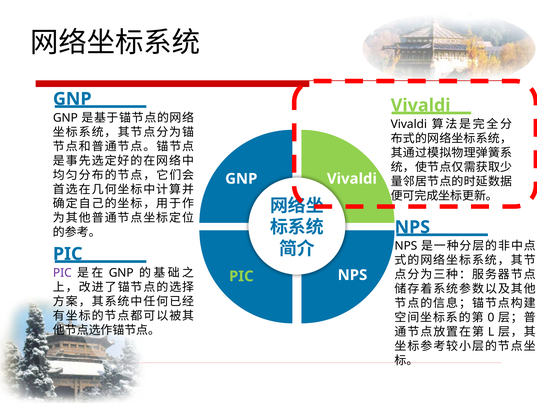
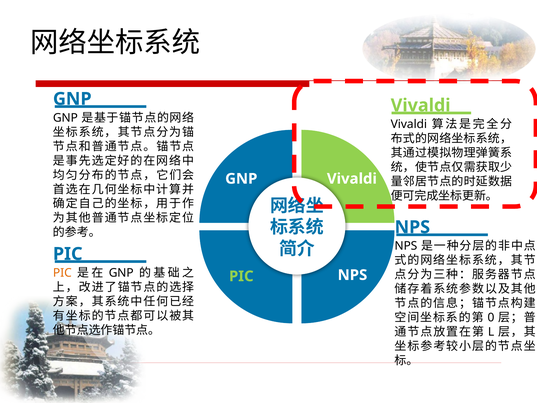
PIC colour: purple -> orange (62, 273)
